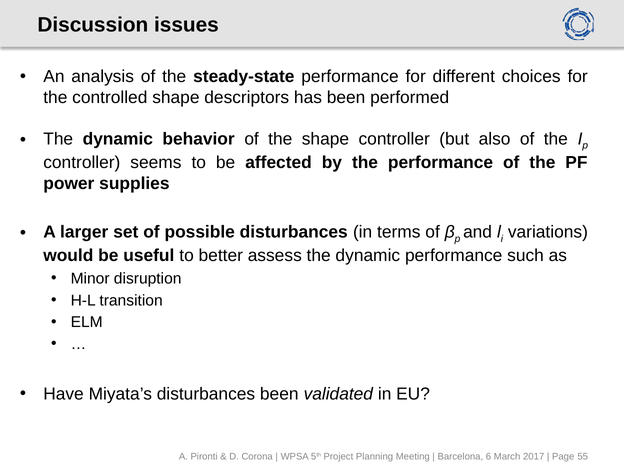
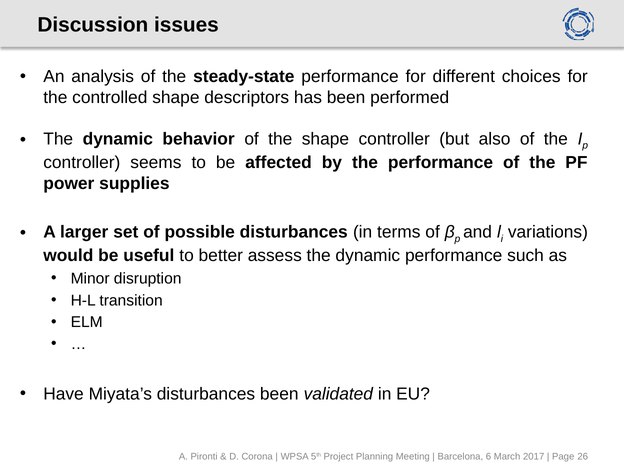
55: 55 -> 26 (583, 456)
